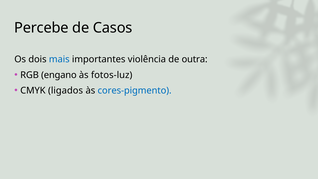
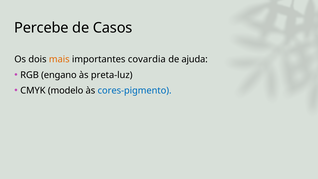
mais colour: blue -> orange (59, 59)
violência: violência -> covardia (147, 59)
outra: outra -> ajuda (195, 59)
fotos-luz: fotos-luz -> preta-luz (112, 75)
ligados: ligados -> modelo (66, 90)
